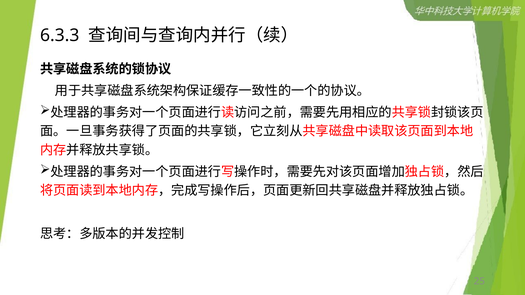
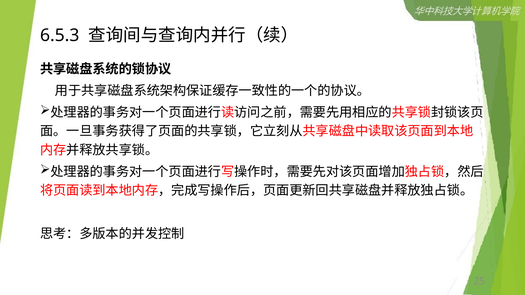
6.3.3: 6.3.3 -> 6.5.3 (60, 35)
